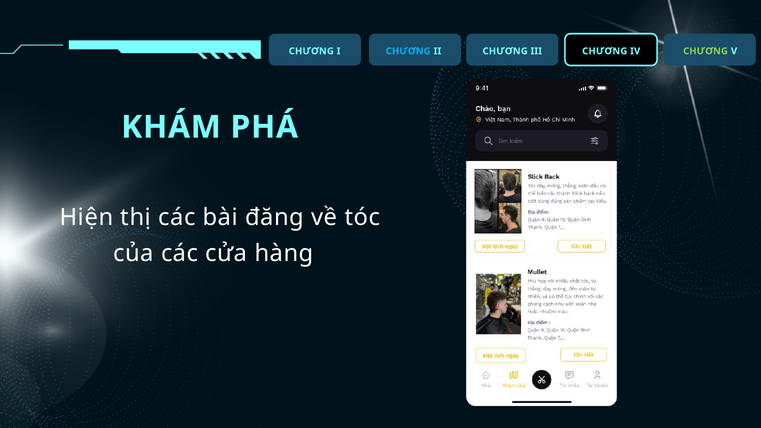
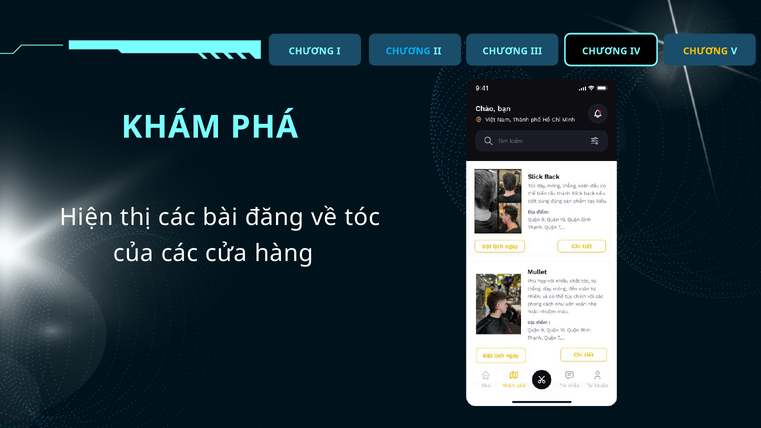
CHƯƠNG colour: light green -> yellow (705, 51)
